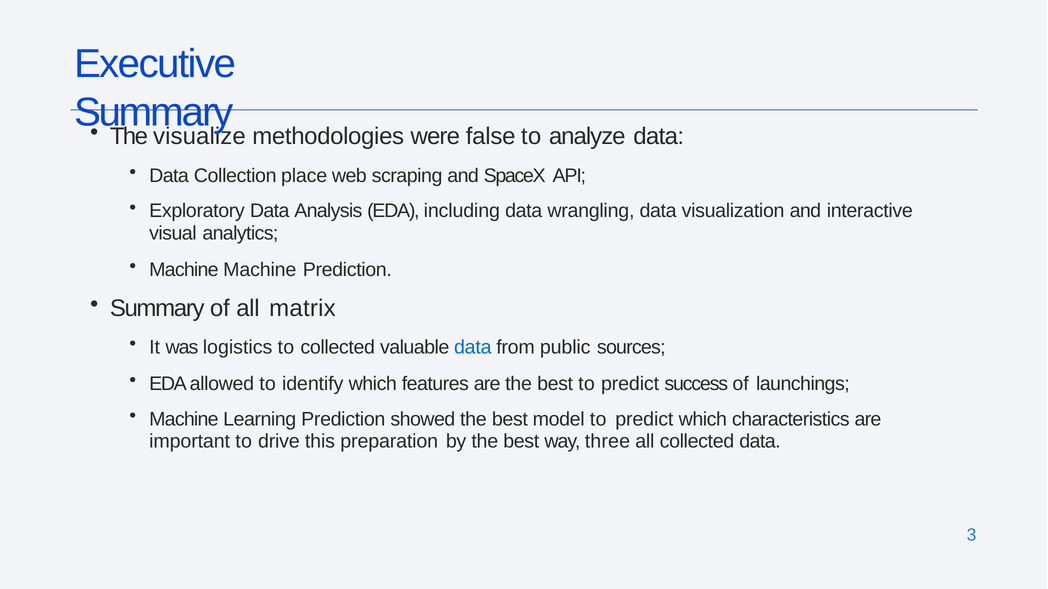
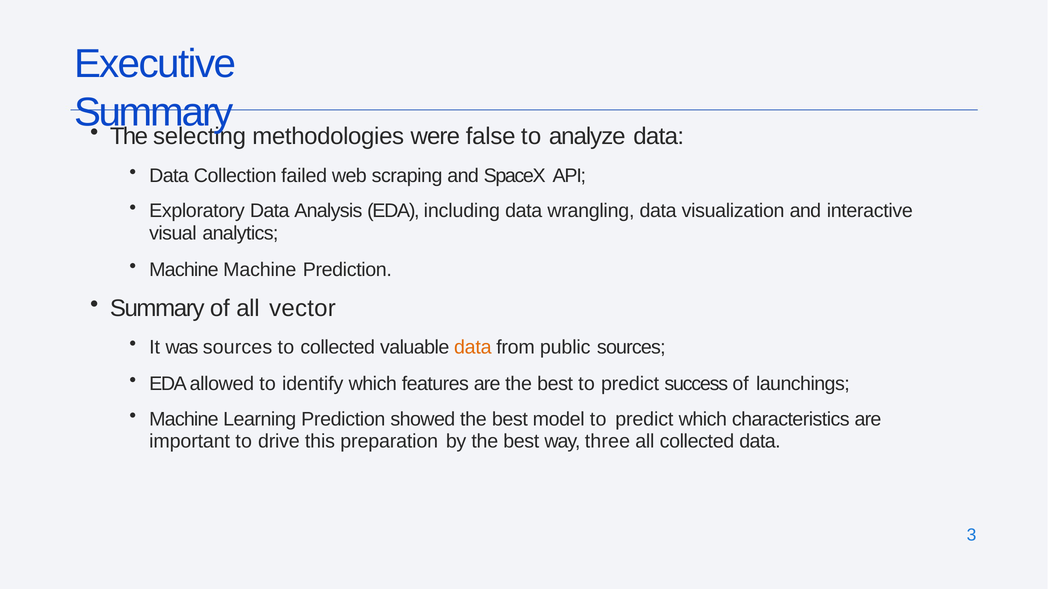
visualize: visualize -> selecting (200, 136)
place: place -> failed (304, 176)
matrix: matrix -> vector (302, 309)
was logistics: logistics -> sources (238, 348)
data colour: blue -> orange (473, 348)
